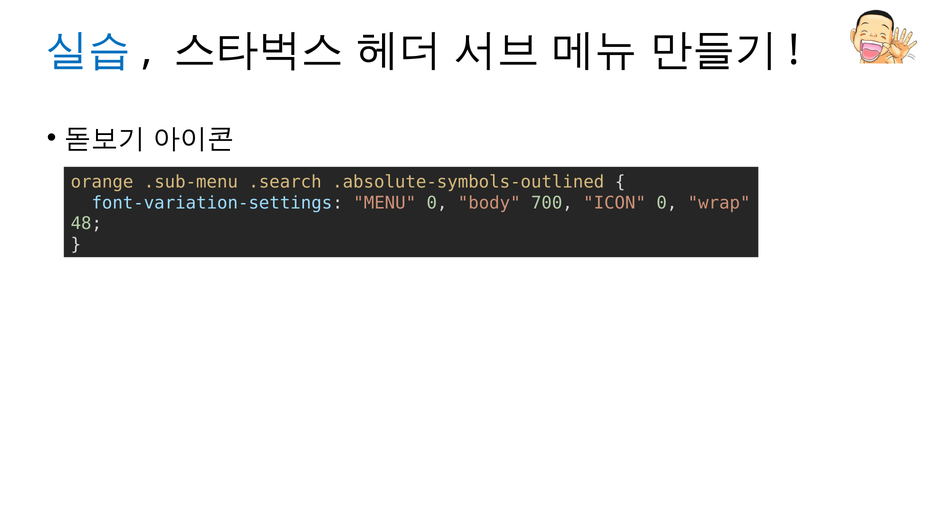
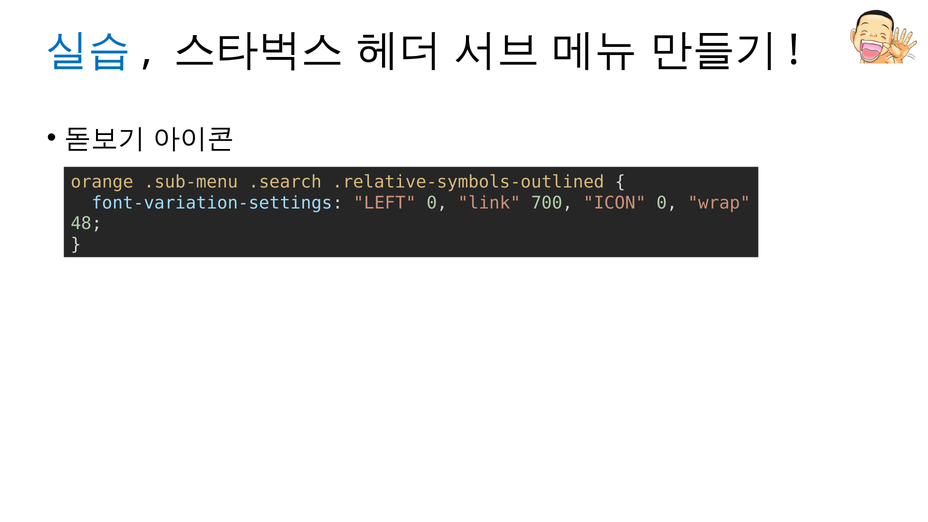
.absolute-symbols-outlined: .absolute-symbols-outlined -> .relative-symbols-outlined (468, 182)
MENU: MENU -> LEFT (385, 203)
body: body -> link (489, 203)
